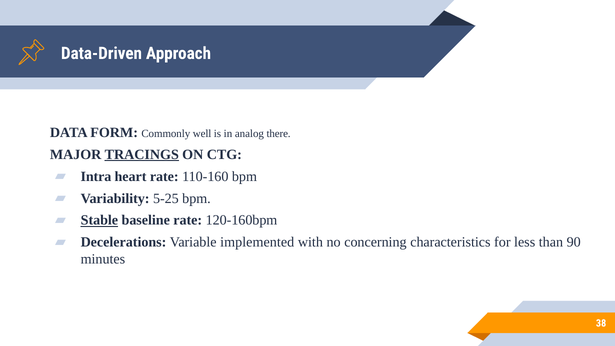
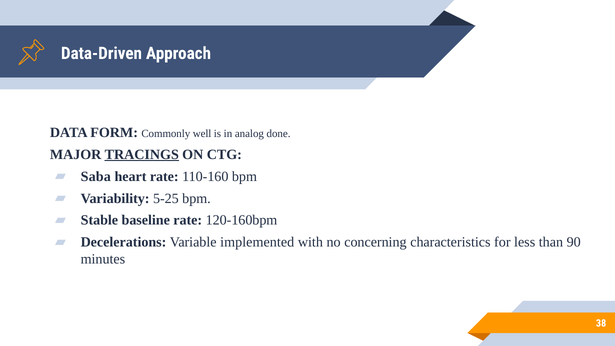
there: there -> done (279, 133)
Intra: Intra -> Saba (96, 176)
Stable underline: present -> none (99, 220)
